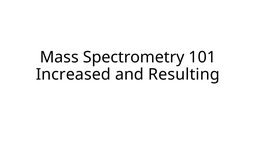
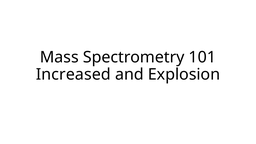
Resulting: Resulting -> Explosion (184, 74)
